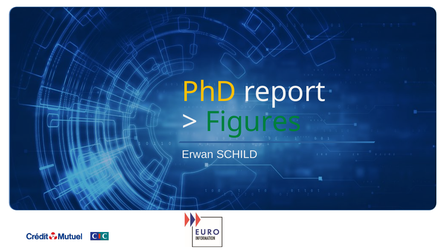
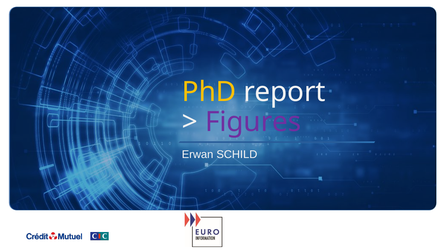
Figures colour: green -> purple (253, 122)
